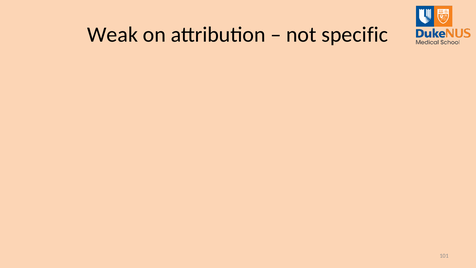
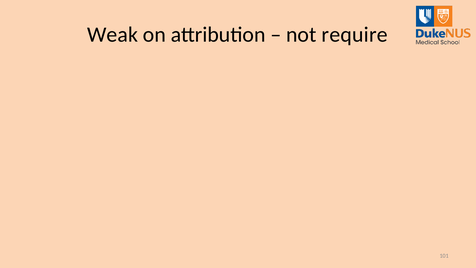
specific: specific -> require (355, 35)
